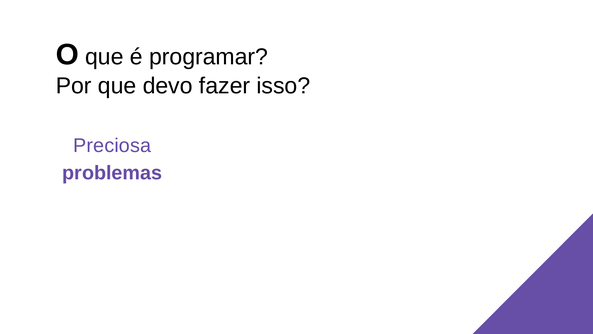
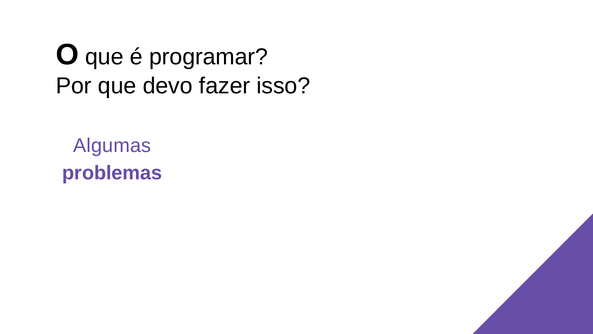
Preciosa: Preciosa -> Algumas (112, 145)
